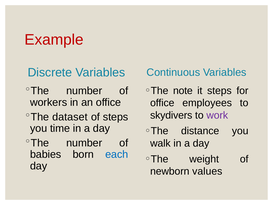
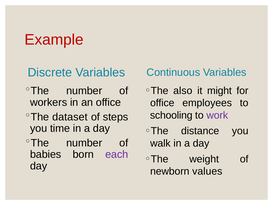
note: note -> also (183, 91)
it steps: steps -> might (219, 91)
skydivers: skydivers -> schooling (171, 115)
each colour: blue -> purple (117, 154)
